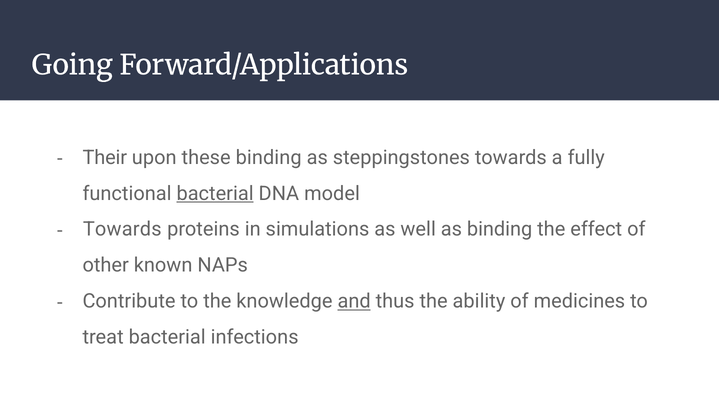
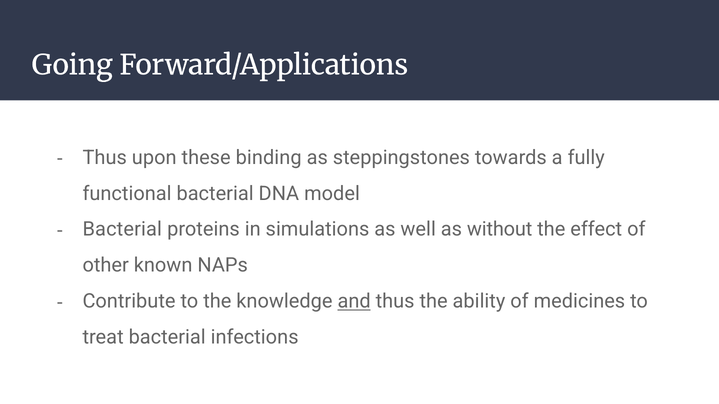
Their: Their -> Thus (105, 158)
bacterial underline: present -> none (215, 194)
Towards: Towards -> Bacterial (122, 230)
as binding: binding -> without (500, 230)
